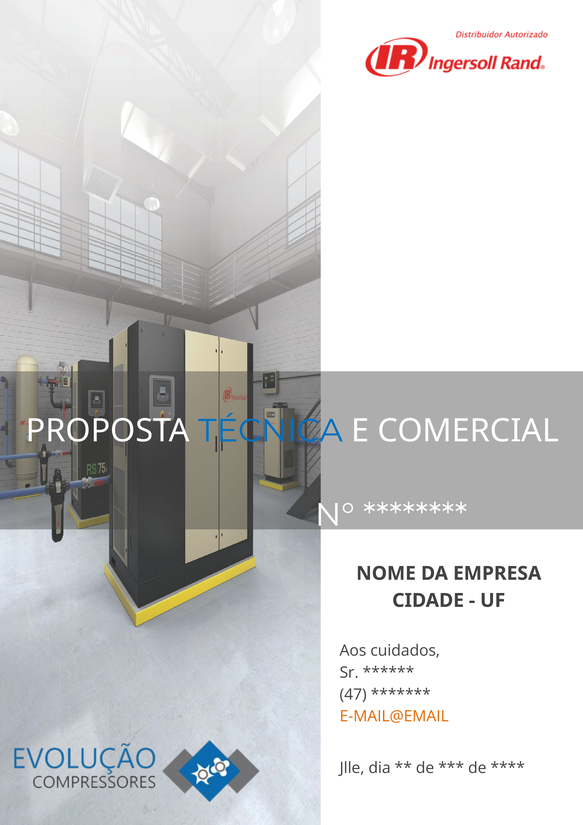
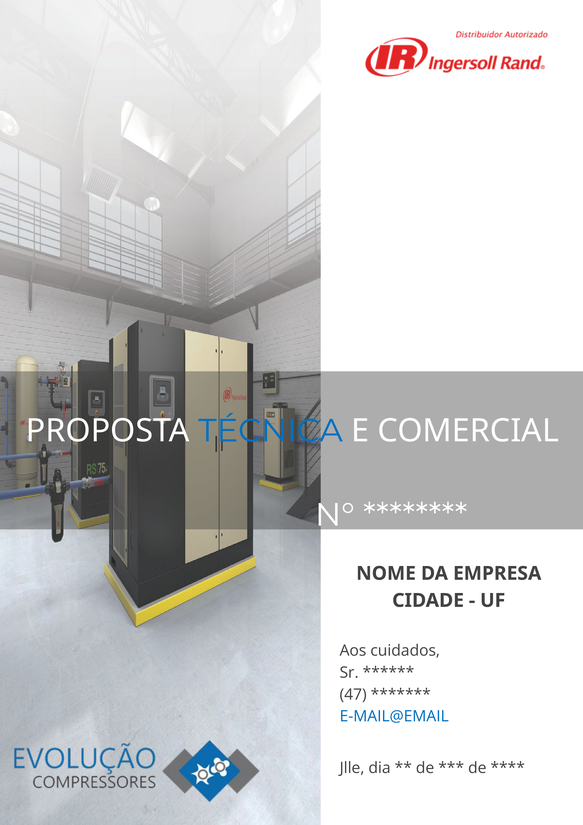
E-MAIL@EMAIL colour: orange -> blue (394, 716)
